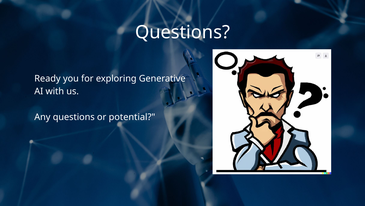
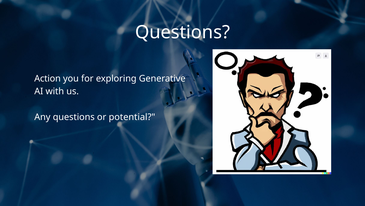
Ready: Ready -> Action (48, 78)
